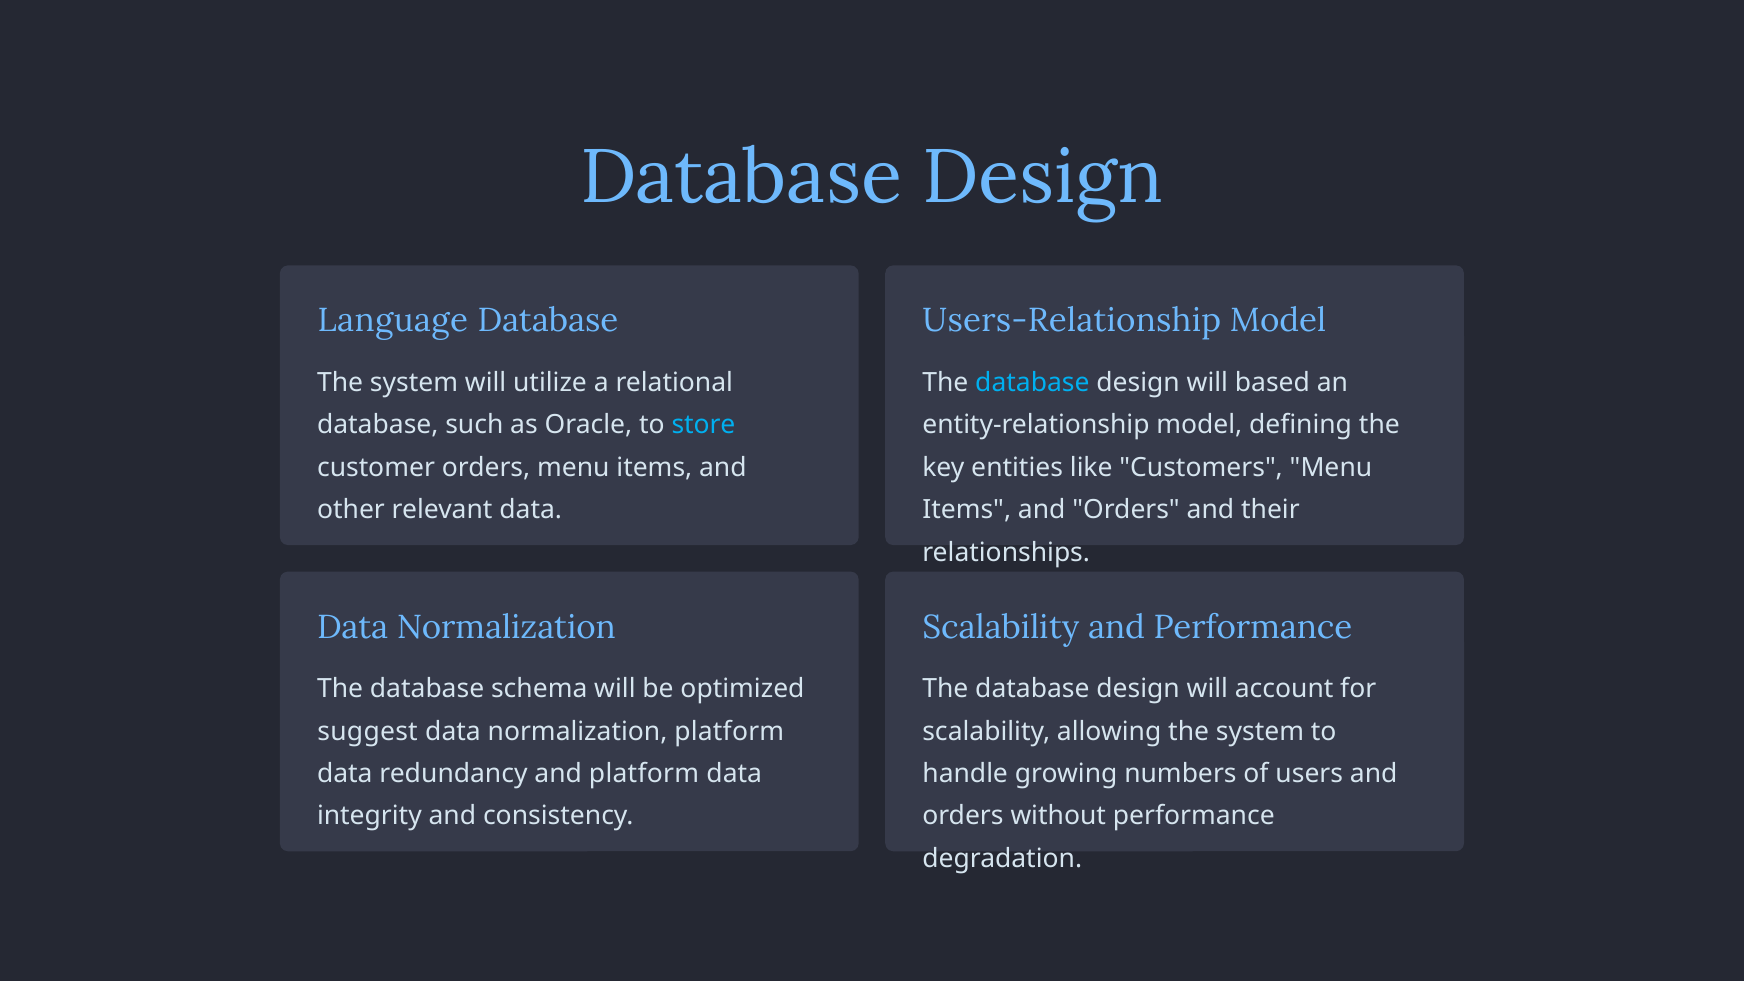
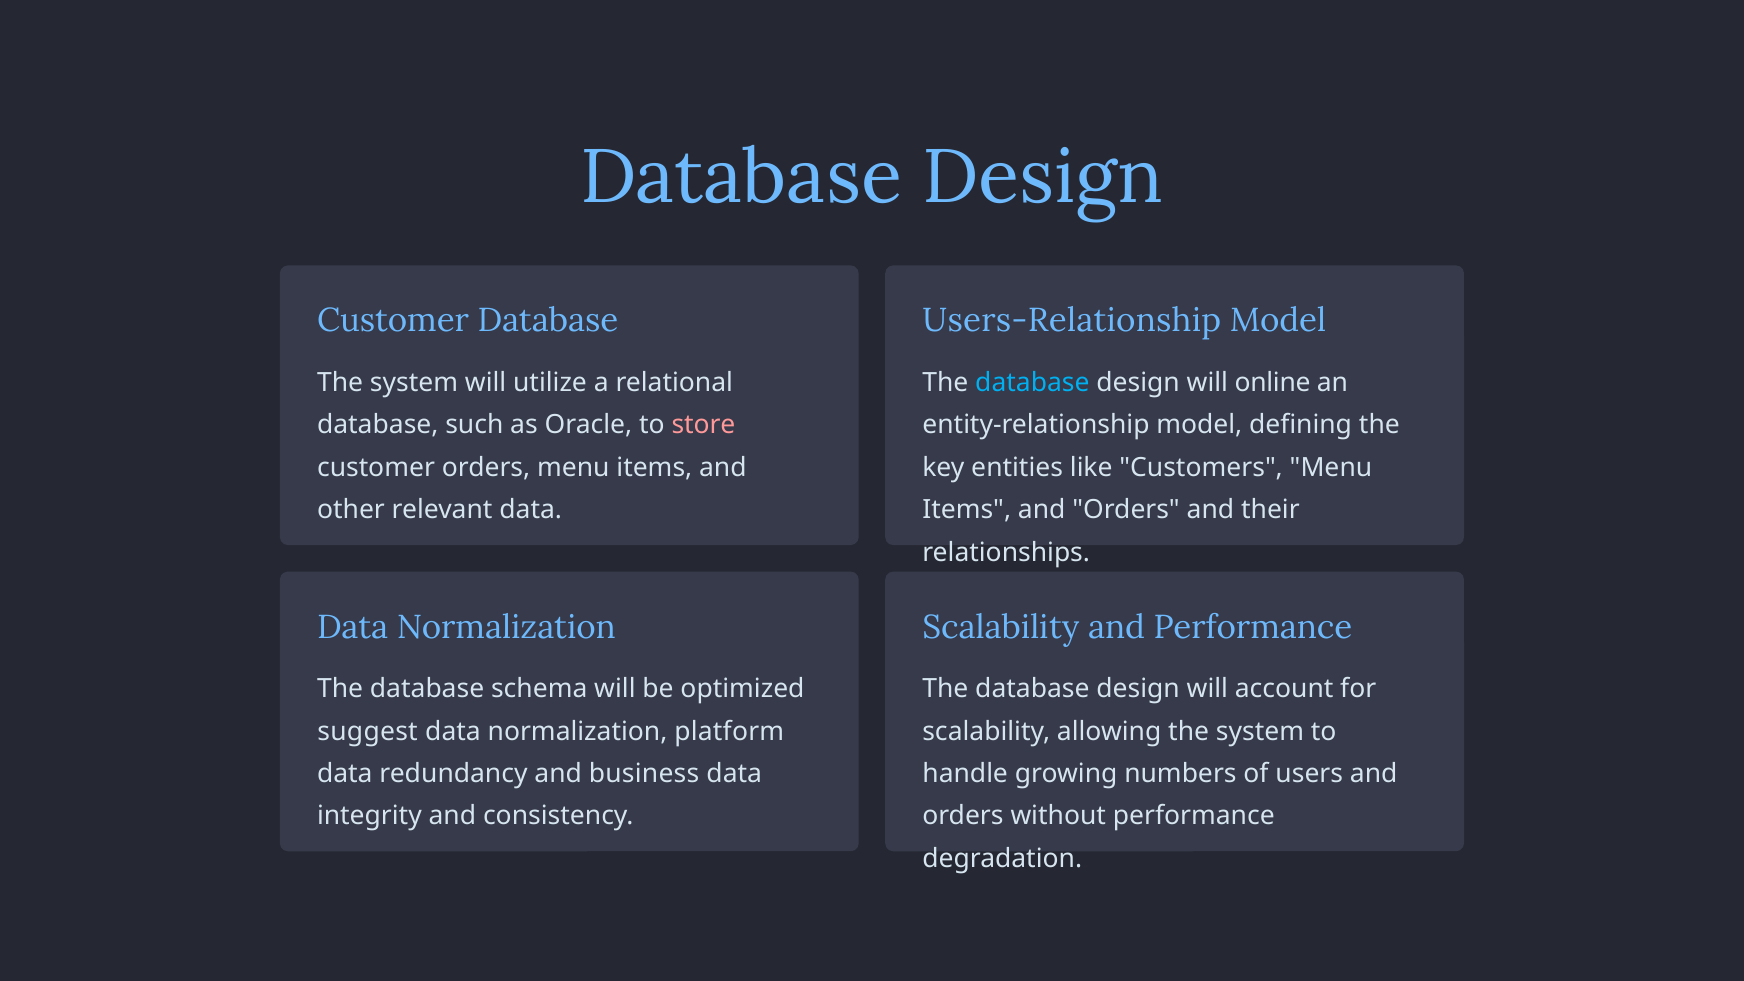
Language: Language -> Customer (393, 321)
based: based -> online (1273, 383)
store colour: light blue -> pink (703, 425)
and platform: platform -> business (644, 774)
